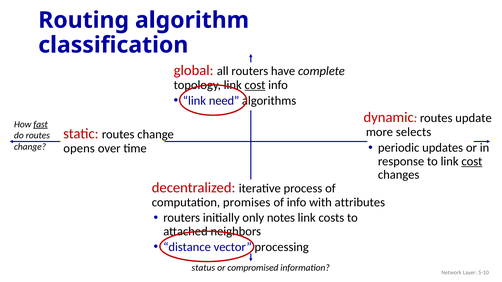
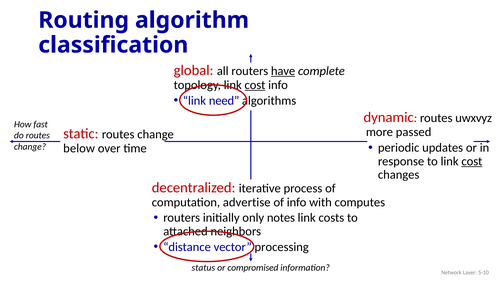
have underline: none -> present (283, 71)
update: update -> uwxvyz (474, 118)
fast underline: present -> none (41, 124)
selects: selects -> passed (414, 132)
opens: opens -> below (79, 148)
promises: promises -> advertise (247, 202)
attributes: attributes -> computes (360, 202)
